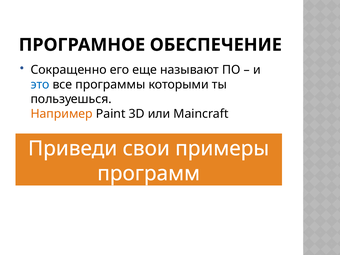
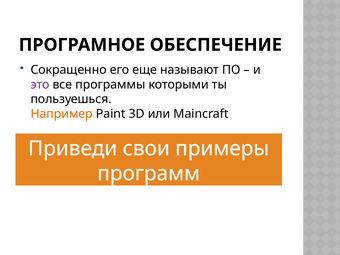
это colour: blue -> purple (40, 84)
